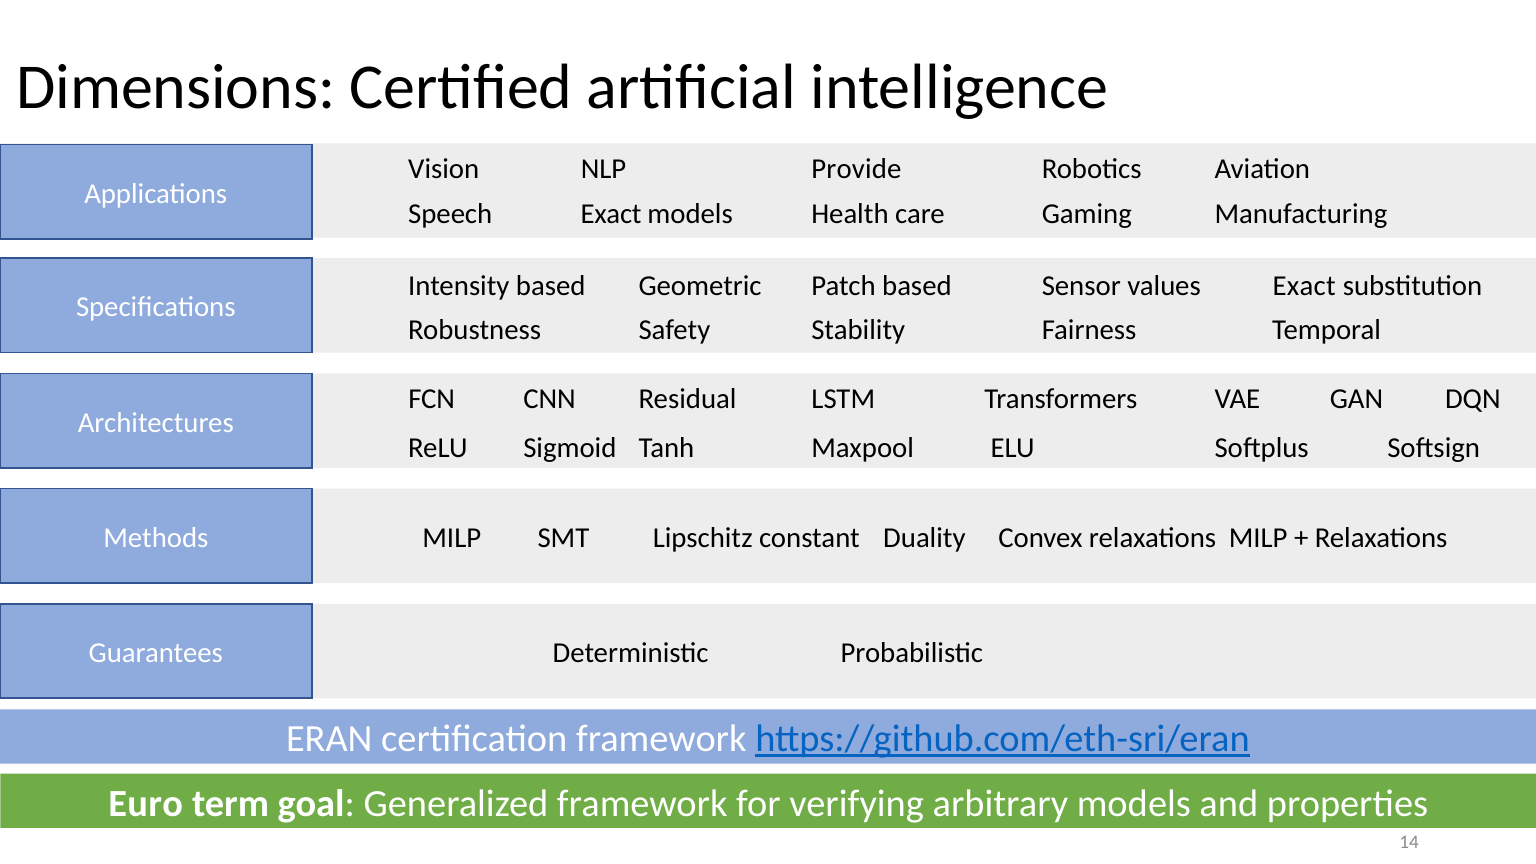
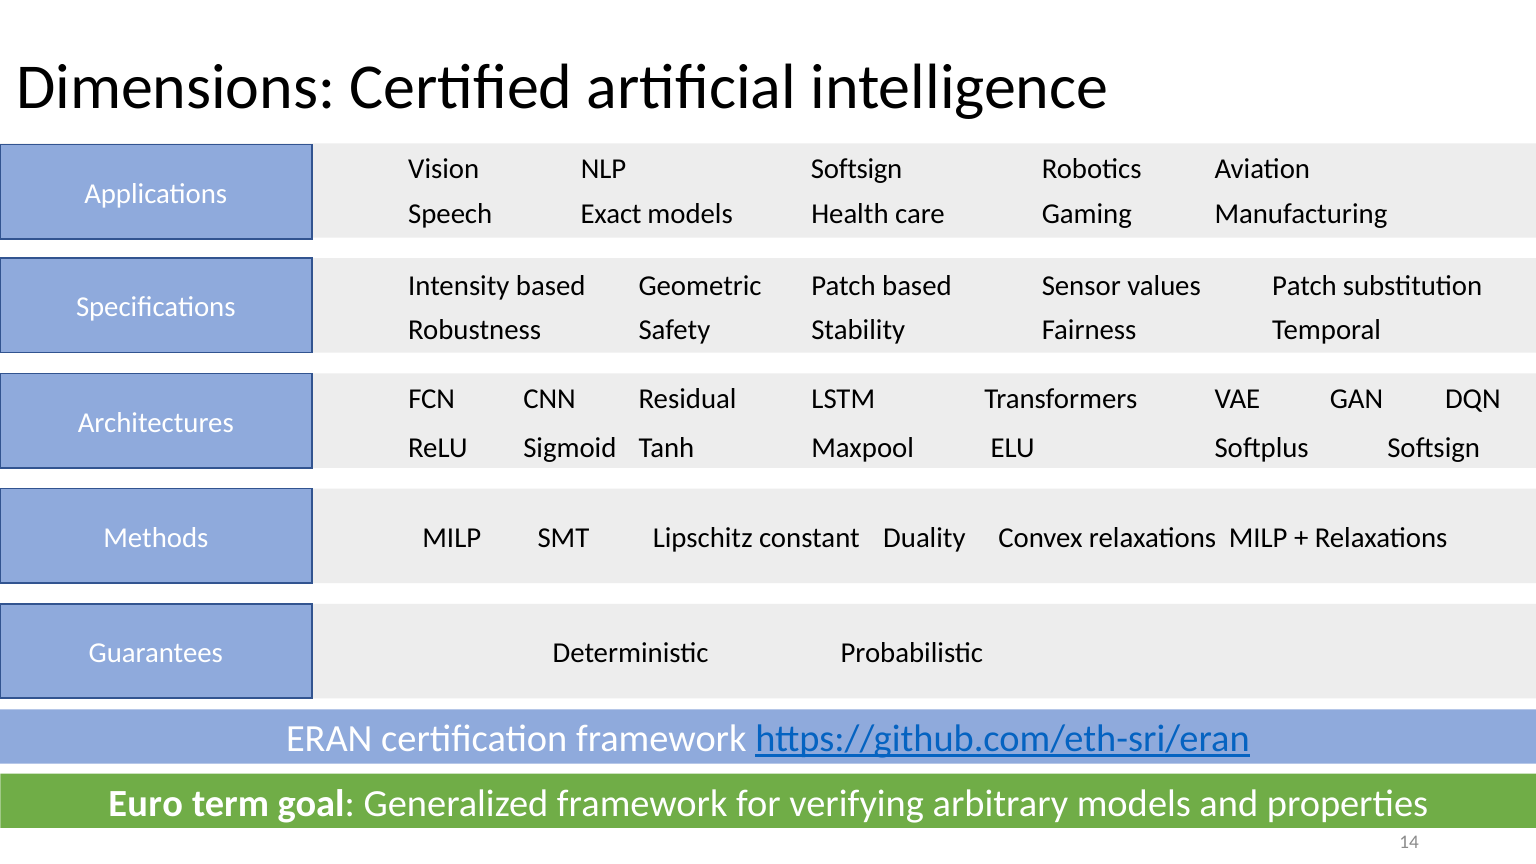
NLP Provide: Provide -> Softsign (857, 169)
values Exact: Exact -> Patch (1304, 286)
